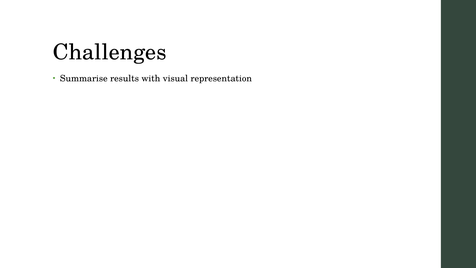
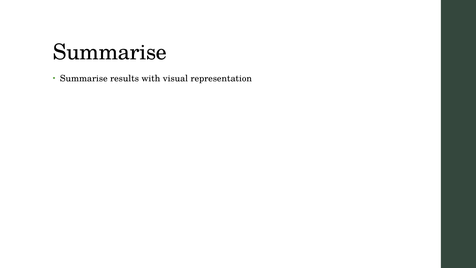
Challenges: Challenges -> Summarise (110, 52)
